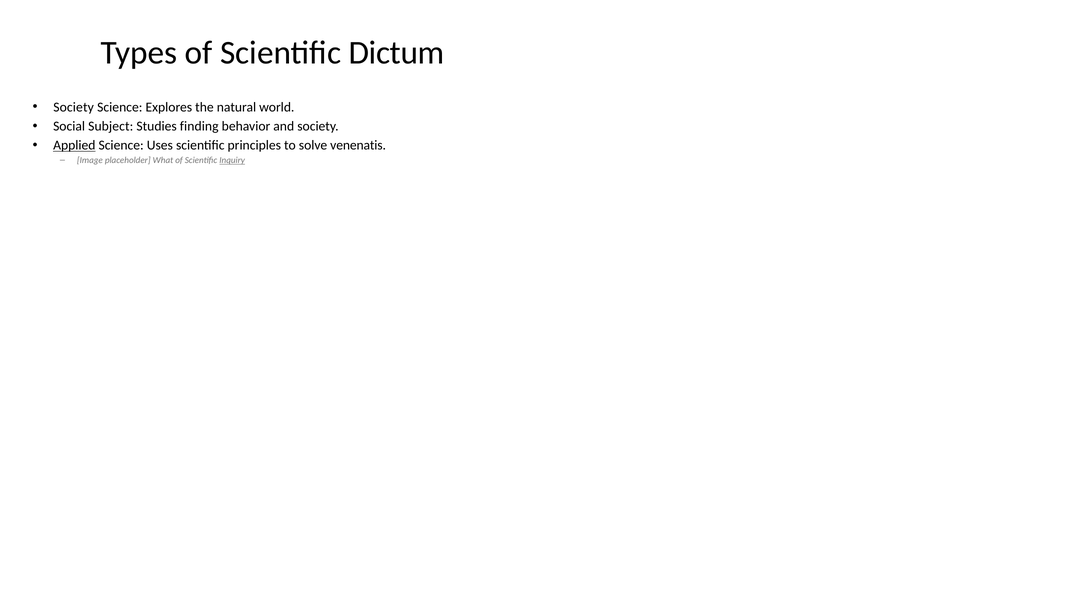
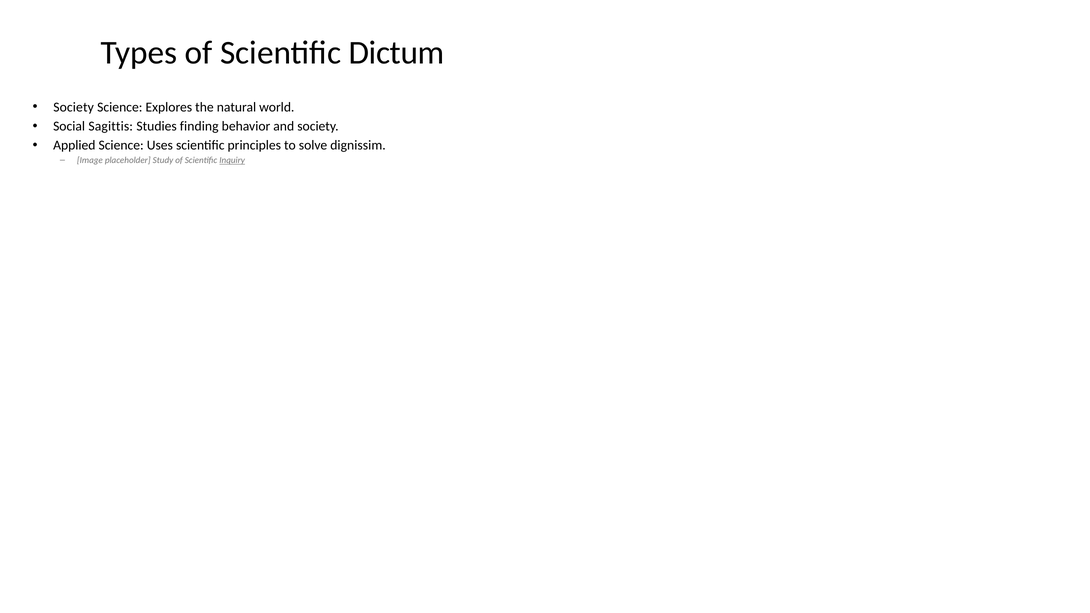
Subject: Subject -> Sagittis (111, 126)
Applied underline: present -> none (74, 145)
venenatis: venenatis -> dignissim (358, 145)
What: What -> Study (163, 161)
